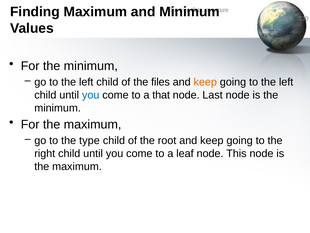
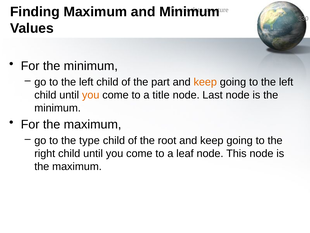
files: files -> part (160, 82)
you colour: blue -> orange (91, 95)
that: that -> title (161, 95)
